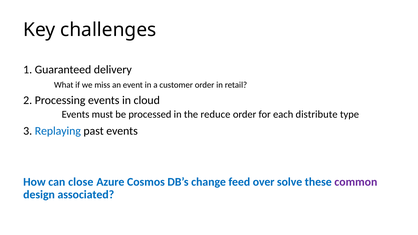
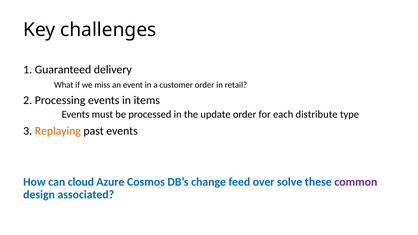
cloud: cloud -> items (147, 100)
reduce: reduce -> update (216, 115)
Replaying colour: blue -> orange (58, 131)
close: close -> cloud (81, 182)
